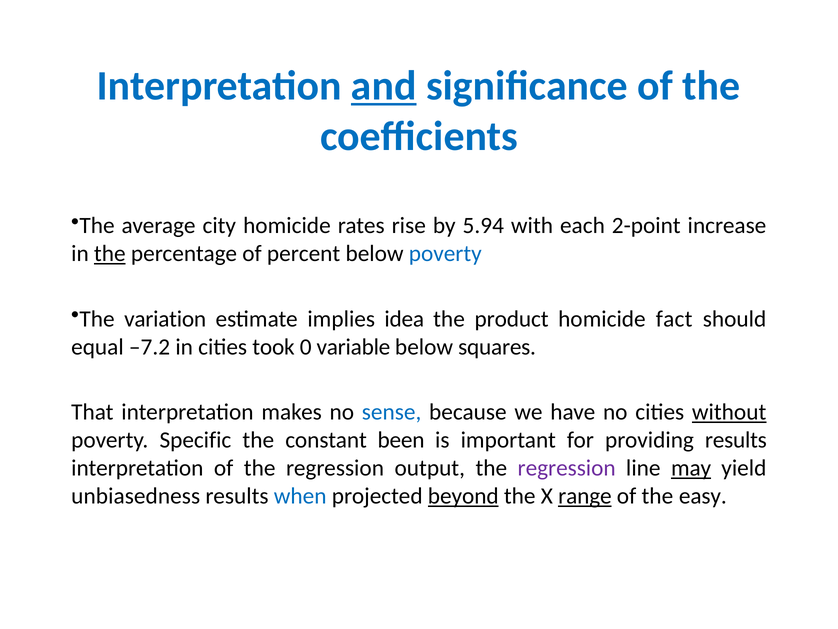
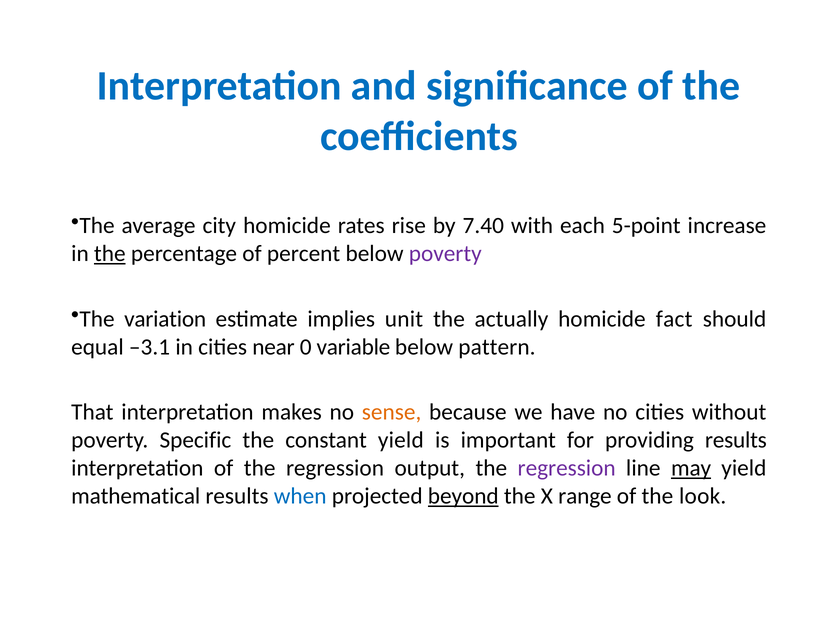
and underline: present -> none (384, 86)
5.94: 5.94 -> 7.40 (483, 226)
2-point: 2-point -> 5-point (646, 226)
poverty colour: blue -> purple (445, 254)
idea: idea -> unit (404, 319)
product: product -> actually (511, 319)
–7.2: –7.2 -> –3.1 (150, 347)
took: took -> near (274, 347)
squares: squares -> pattern (497, 347)
sense colour: blue -> orange (392, 412)
without underline: present -> none (729, 412)
constant been: been -> yield (401, 440)
unbiasedness: unbiasedness -> mathematical (136, 496)
range underline: present -> none (585, 496)
easy: easy -> look (703, 496)
